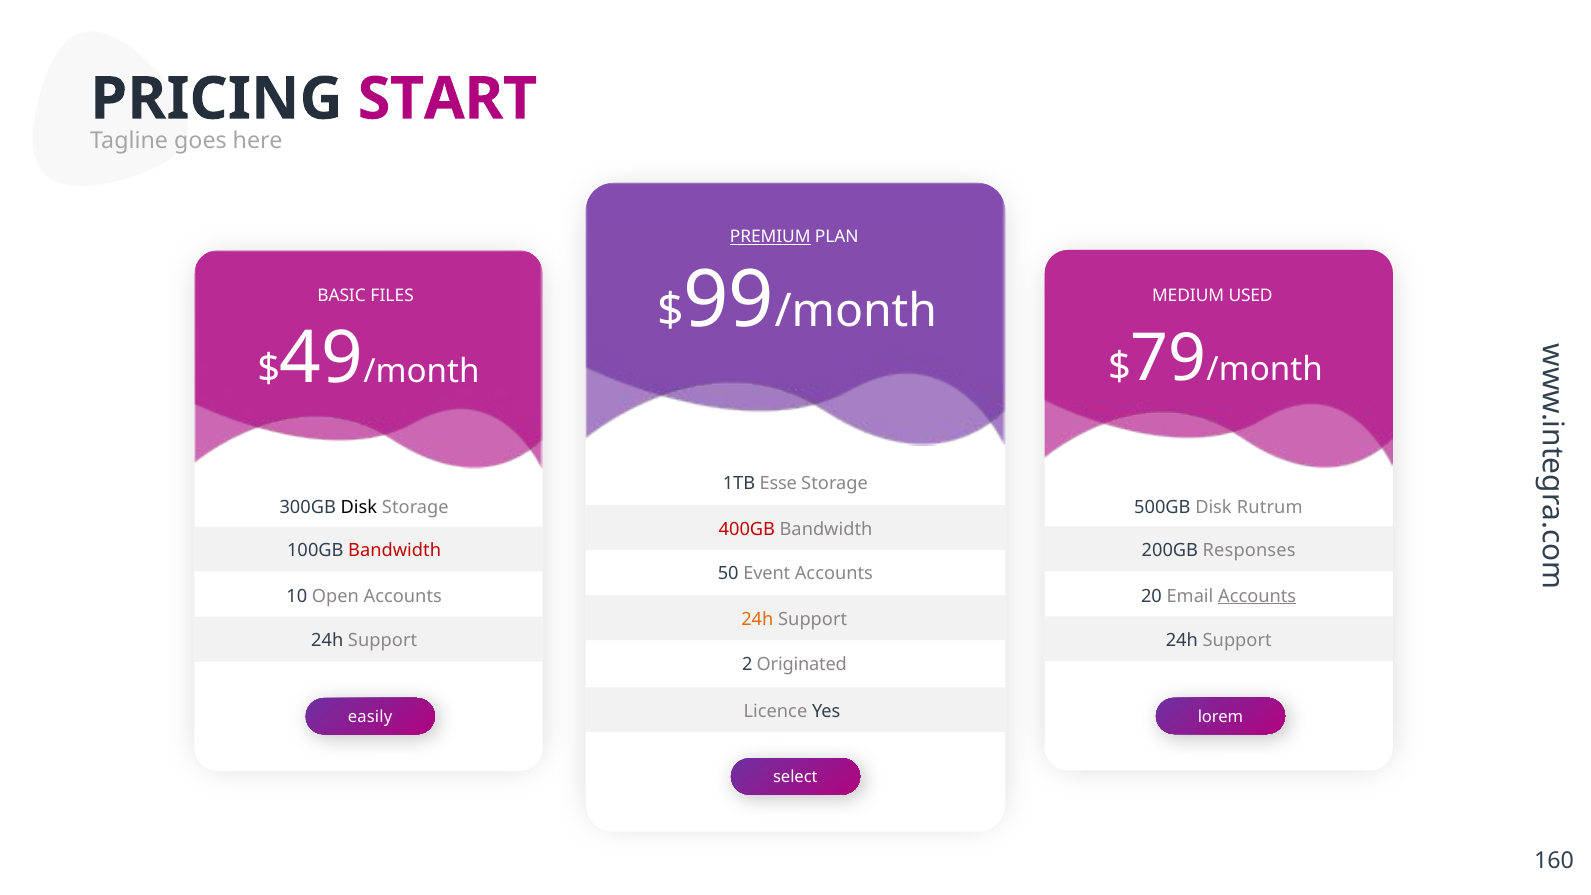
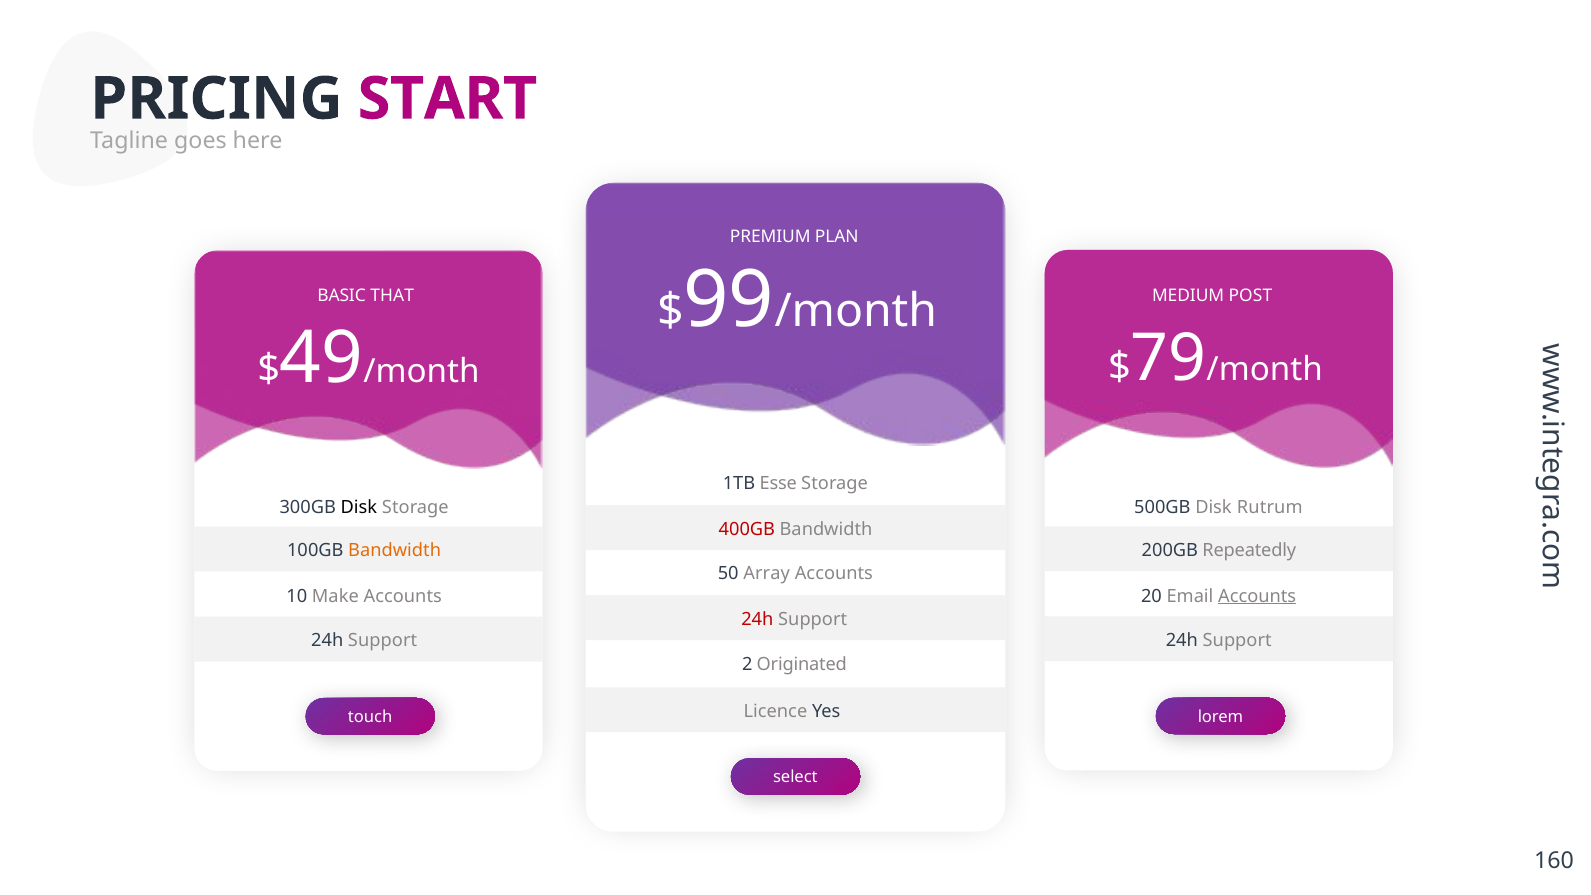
PREMIUM underline: present -> none (770, 237)
USED: USED -> POST (1250, 296)
FILES: FILES -> THAT (392, 296)
Bandwidth colour: red -> orange (395, 550)
Responses: Responses -> Repeatedly (1249, 550)
Event: Event -> Array (767, 573)
Open: Open -> Make (335, 596)
24h colour: orange -> red (757, 619)
easily: easily -> touch (370, 717)
